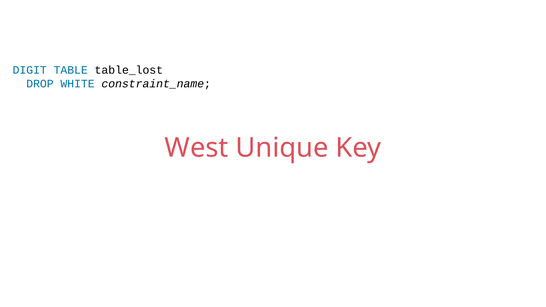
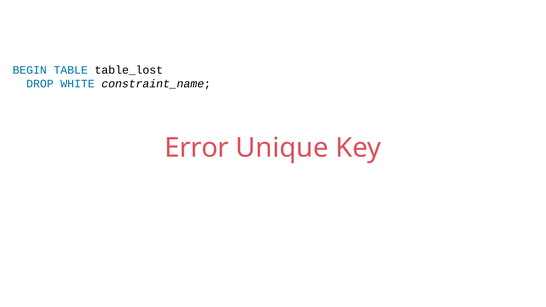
DIGIT: DIGIT -> BEGIN (30, 70)
West: West -> Error (197, 148)
